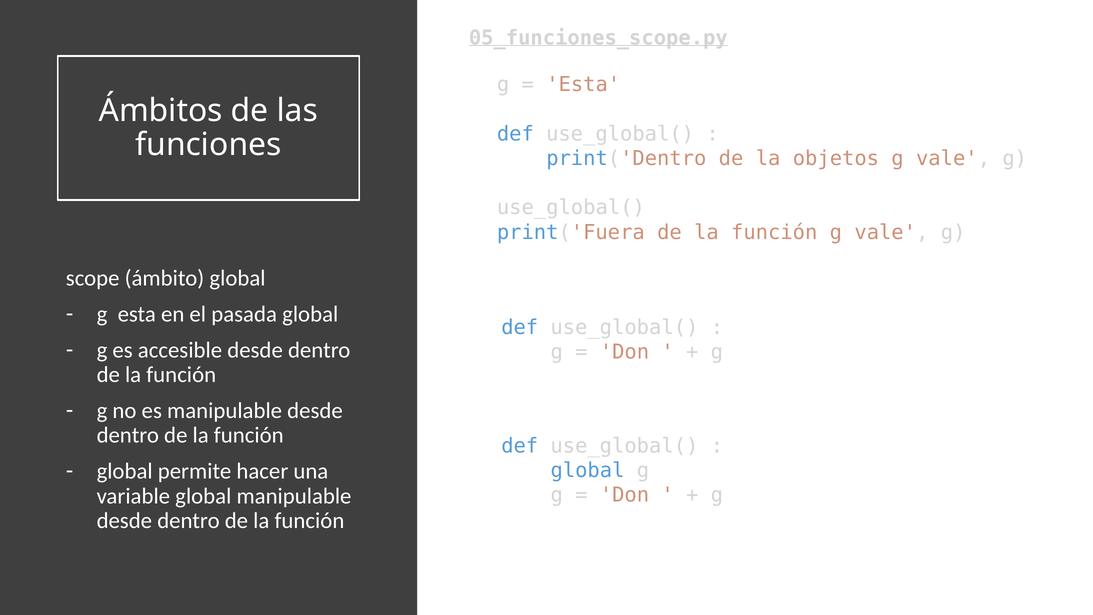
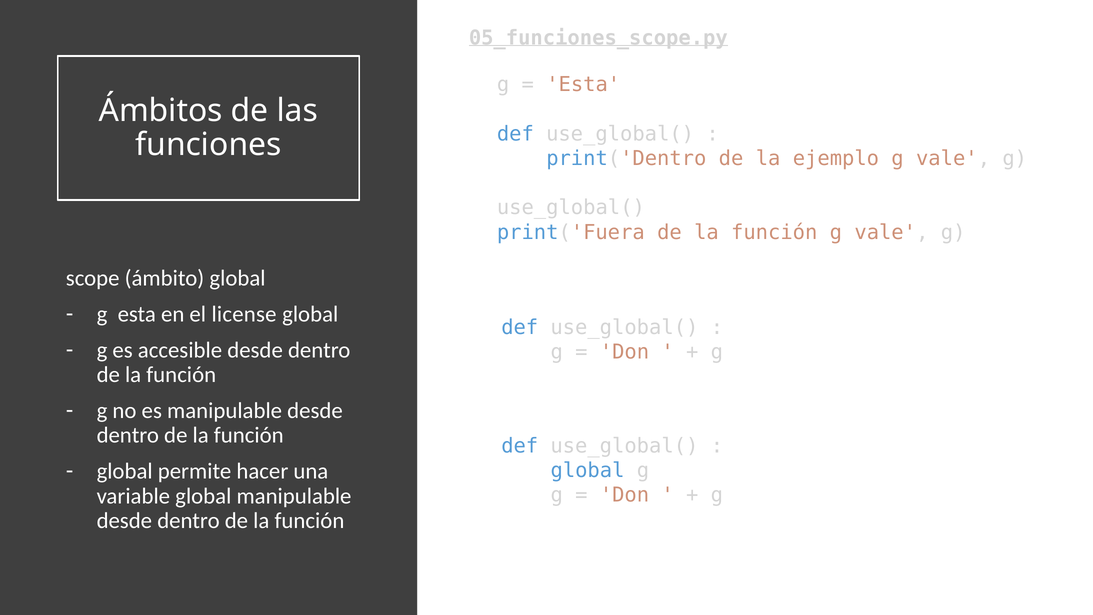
objetos: objetos -> ejemplo (836, 158)
pasada: pasada -> license (244, 314)
